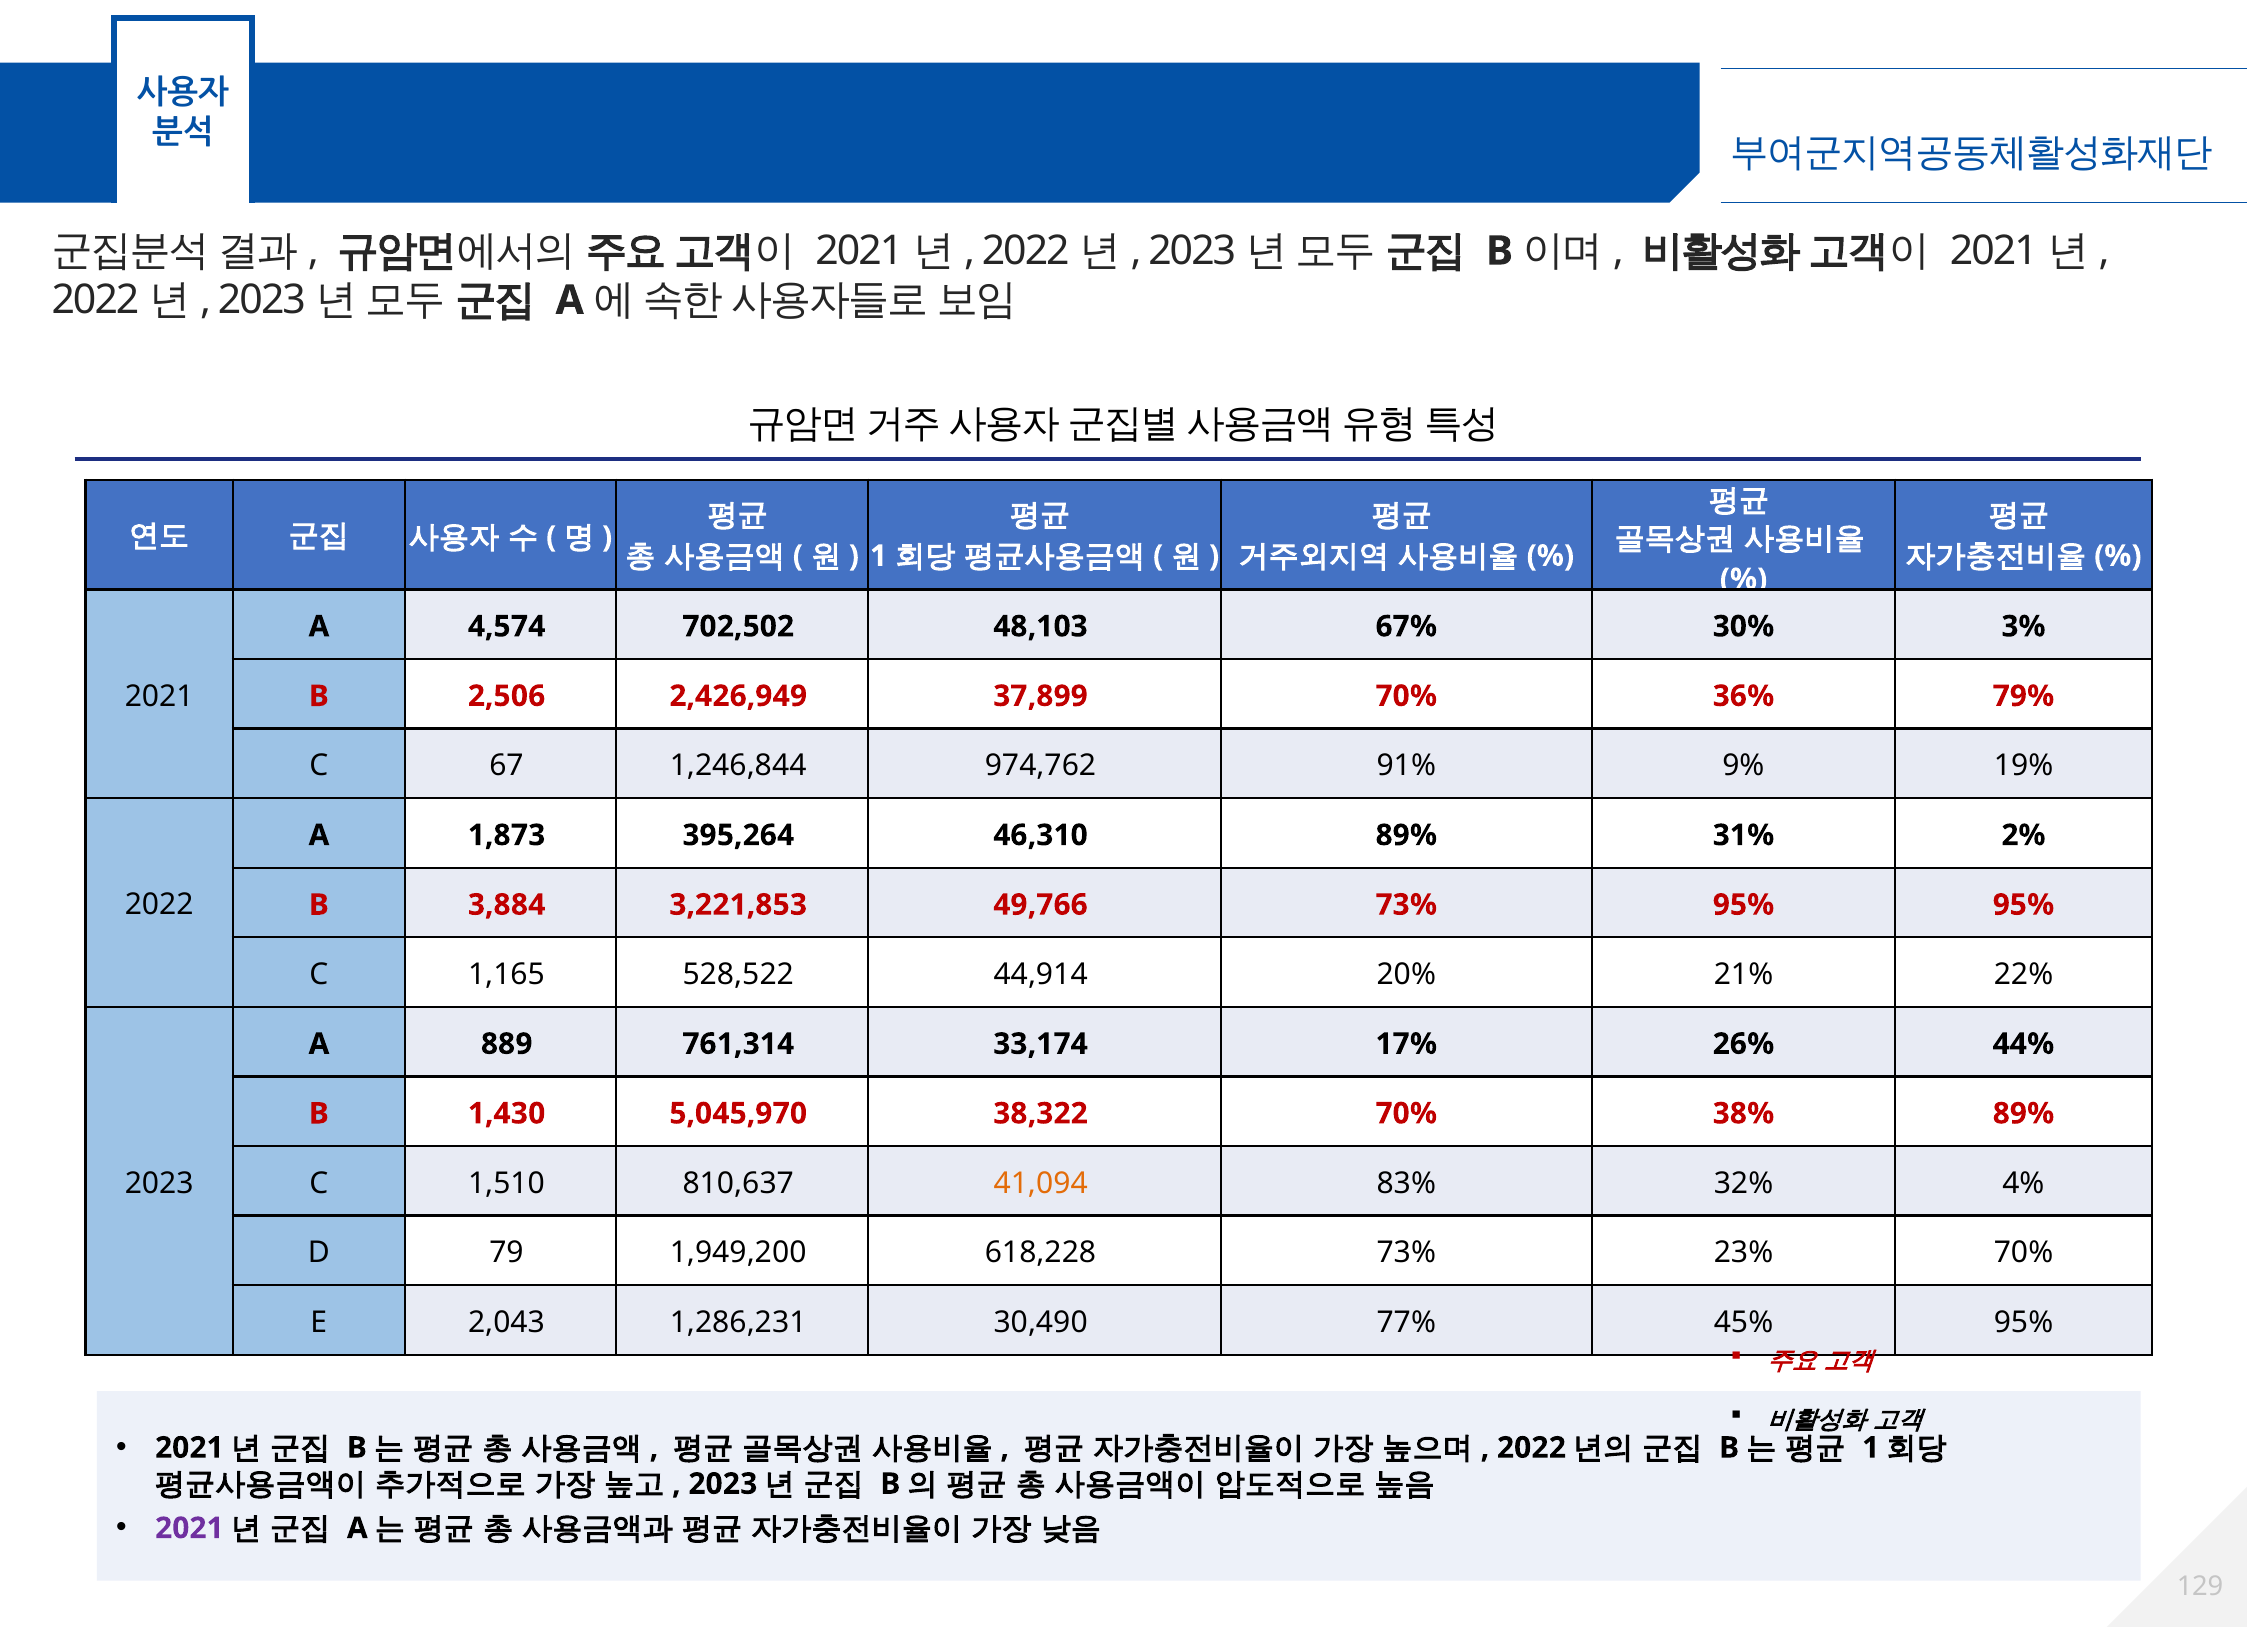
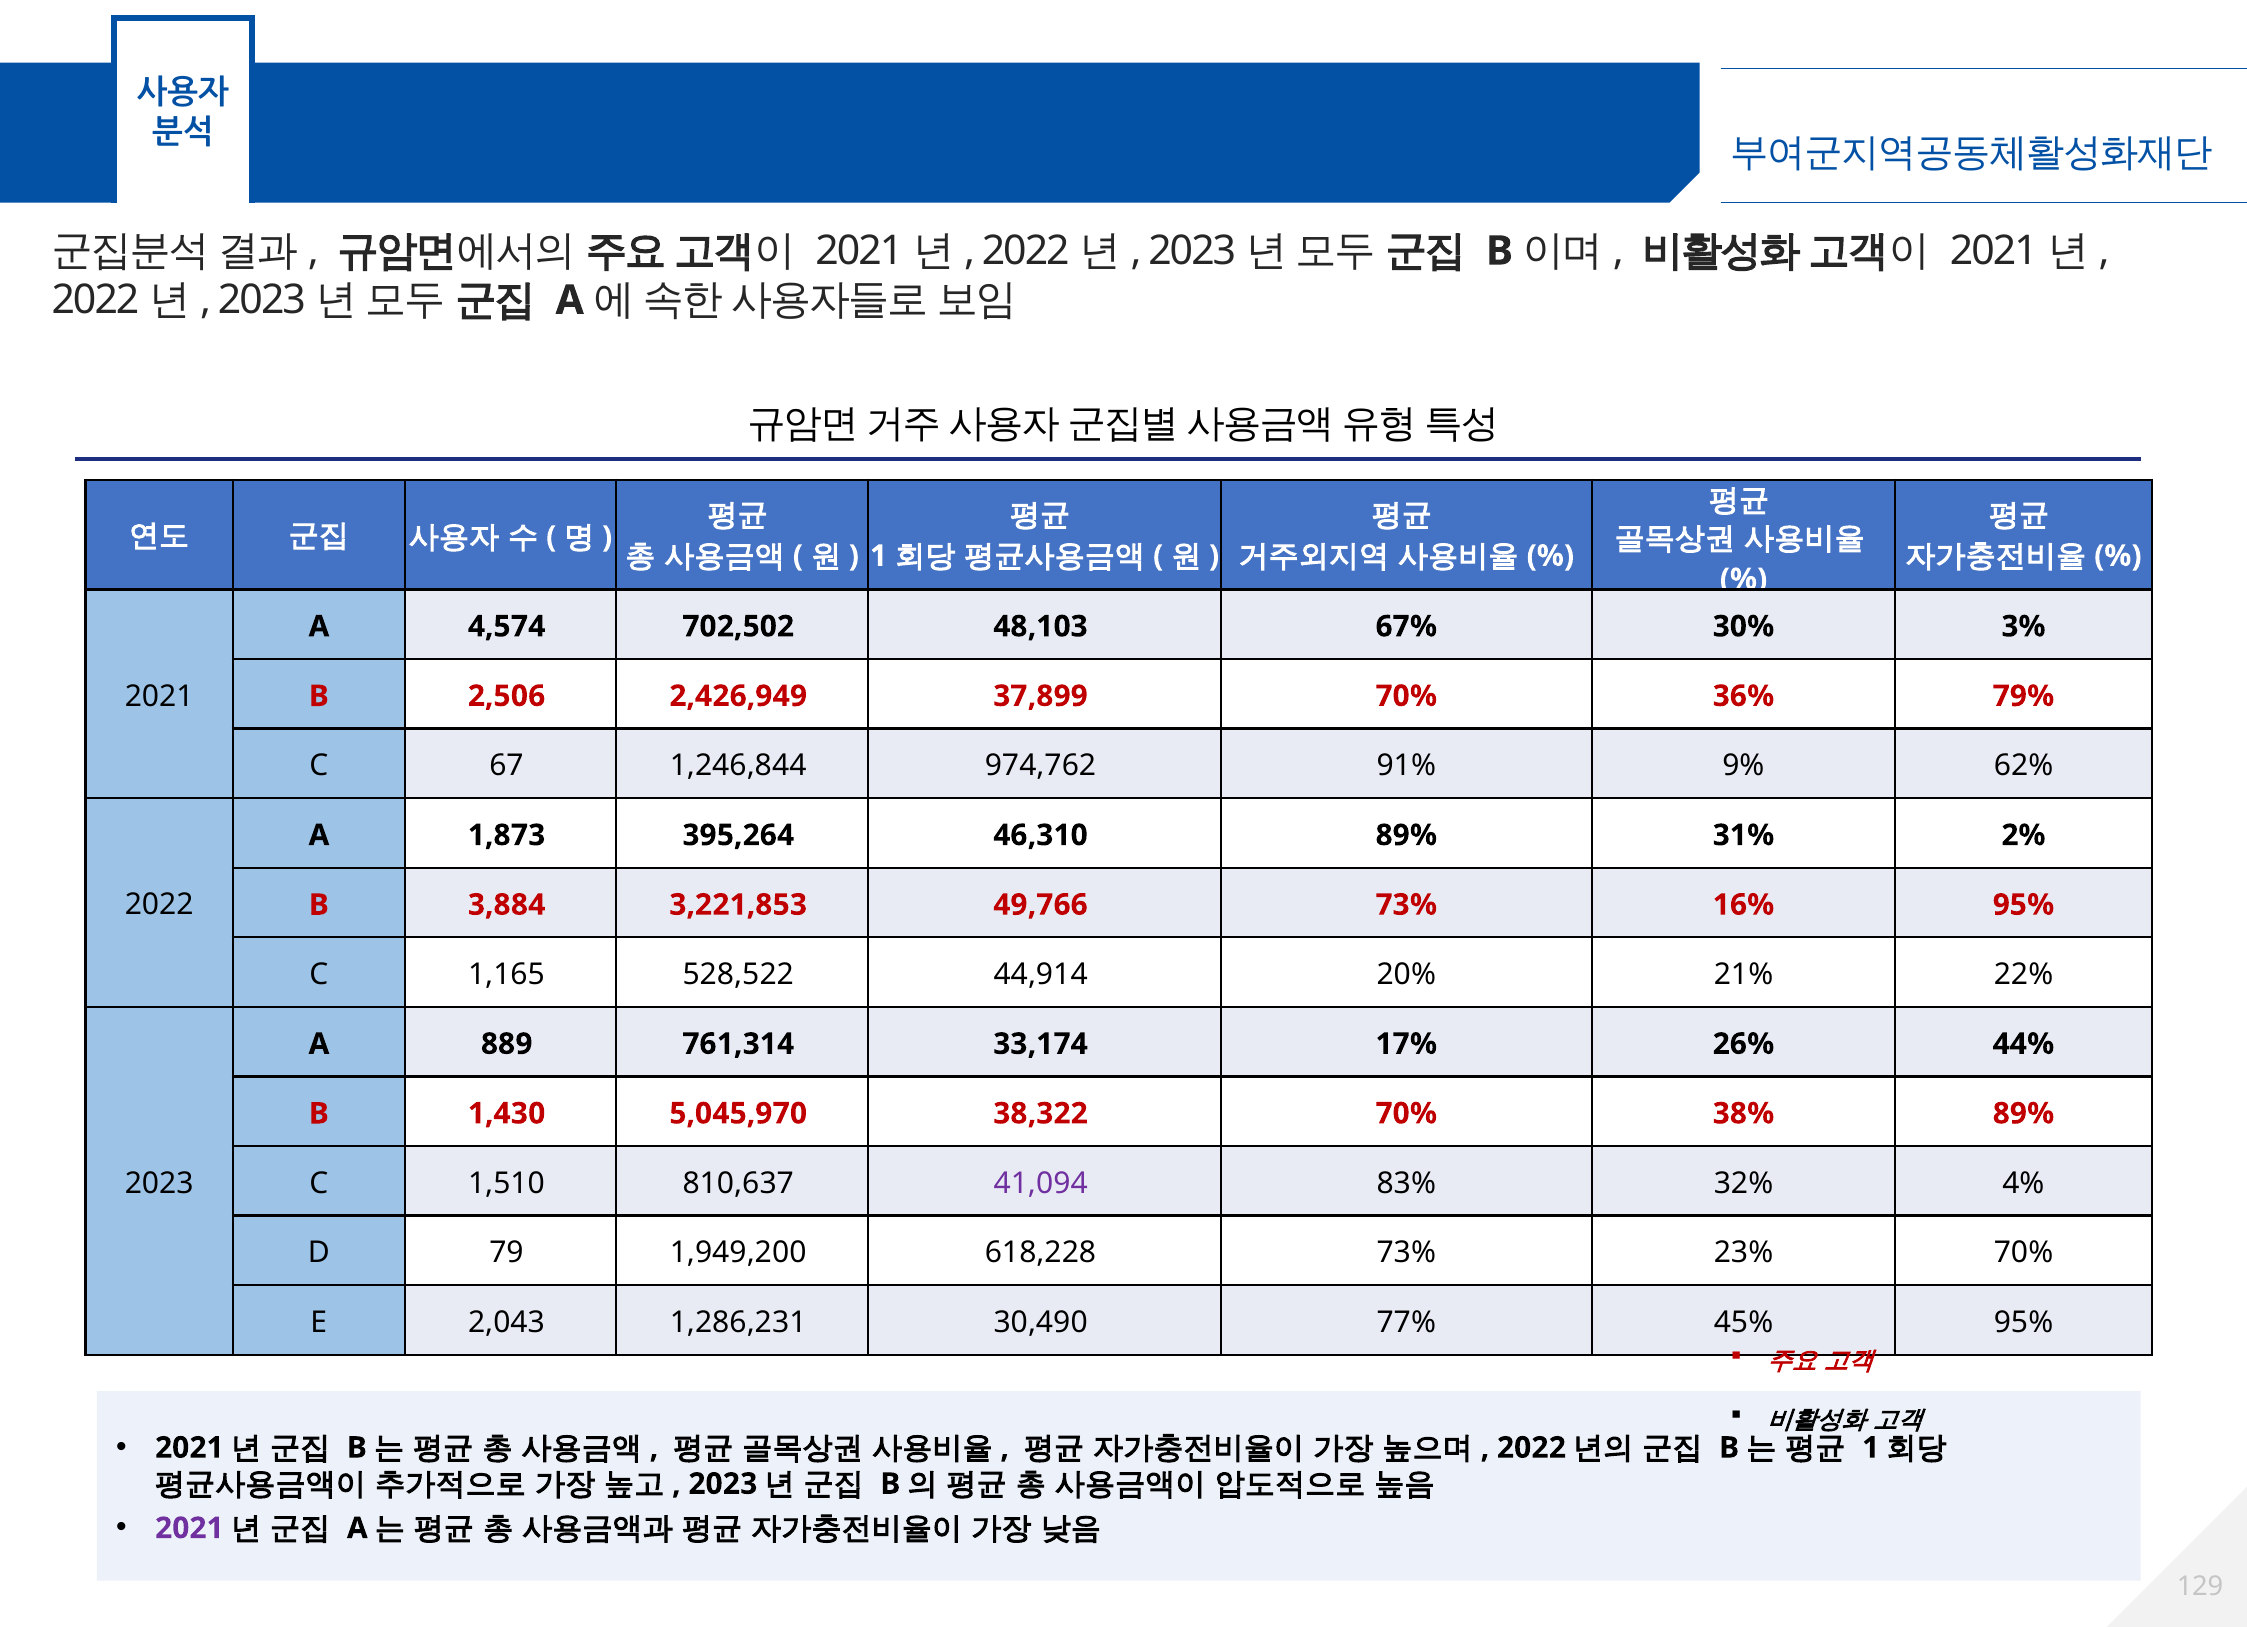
19%: 19% -> 62% (2024, 766)
73% 95%: 95% -> 16% (1743, 905)
41,094 colour: orange -> purple (1041, 1183)
